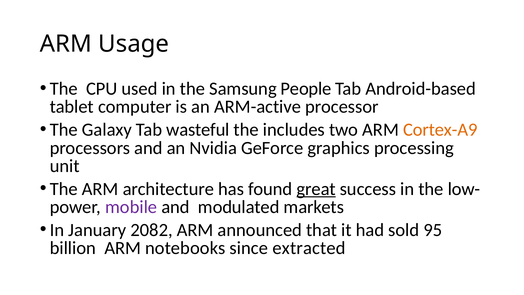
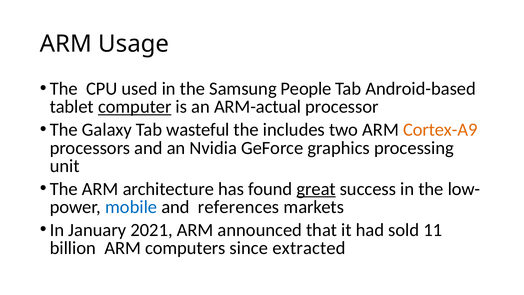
computer underline: none -> present (135, 107)
ARM-active: ARM-active -> ARM-actual (258, 107)
mobile colour: purple -> blue (131, 207)
modulated: modulated -> references (239, 207)
2082: 2082 -> 2021 (152, 230)
95: 95 -> 11 (433, 230)
notebooks: notebooks -> computers (185, 248)
